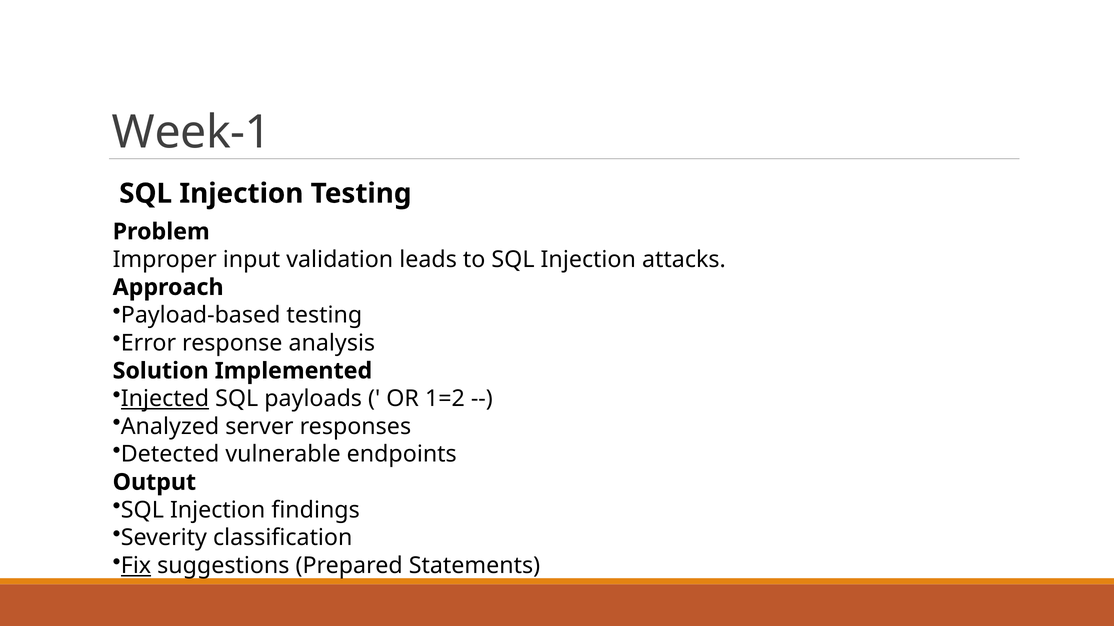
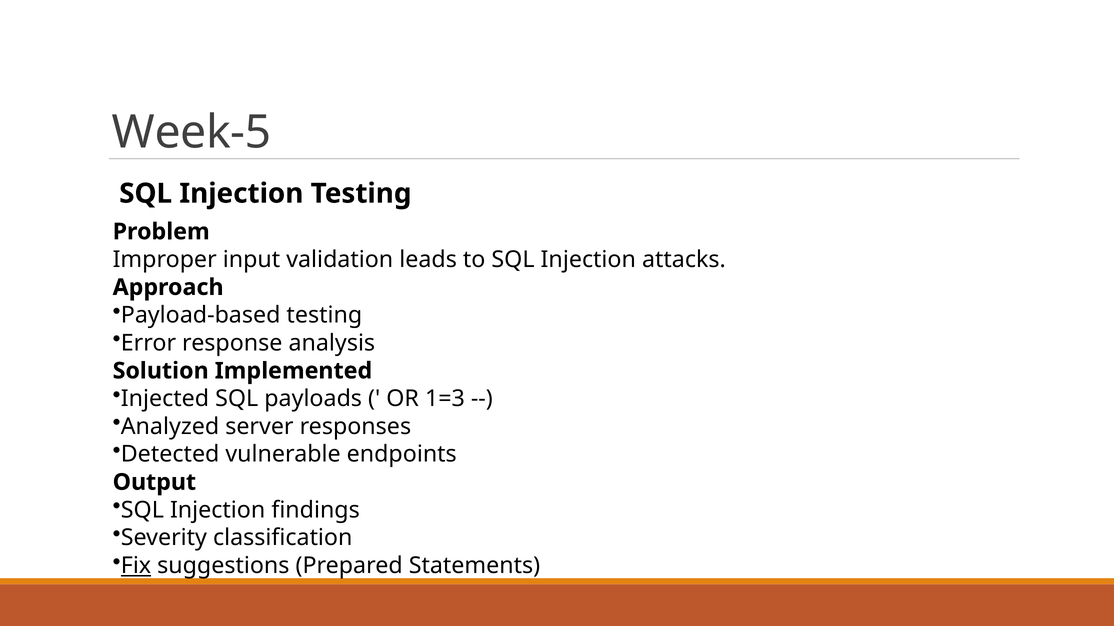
Week-1: Week-1 -> Week-5 (192, 133)
Injected underline: present -> none (165, 399)
1=2: 1=2 -> 1=3 (445, 399)
